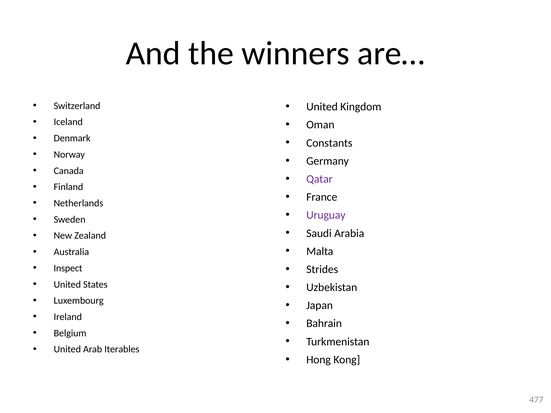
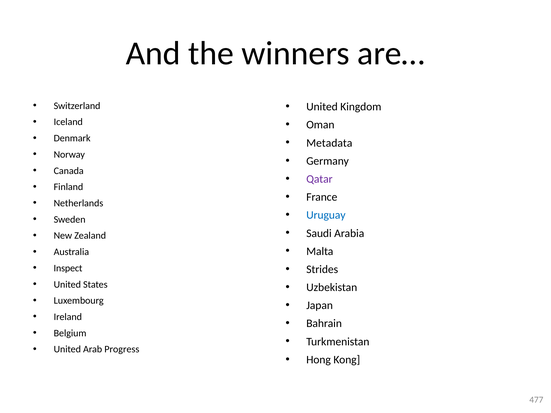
Constants: Constants -> Metadata (329, 143)
Uruguay colour: purple -> blue (326, 215)
Iterables: Iterables -> Progress (122, 350)
